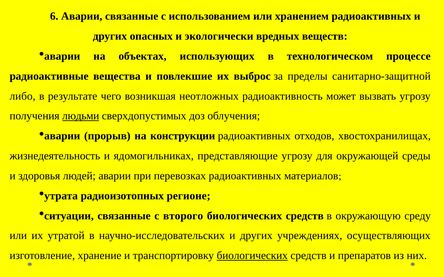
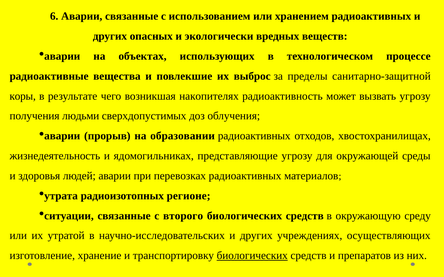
либо: либо -> коры (23, 96)
неотложных: неотложных -> накопителях (209, 96)
людьми underline: present -> none (81, 116)
конструкции: конструкции -> образовании (183, 136)
